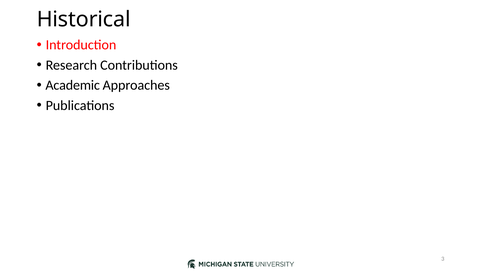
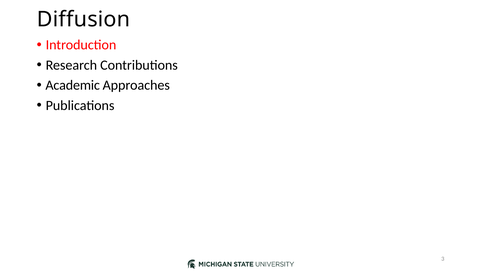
Historical: Historical -> Diffusion (84, 19)
